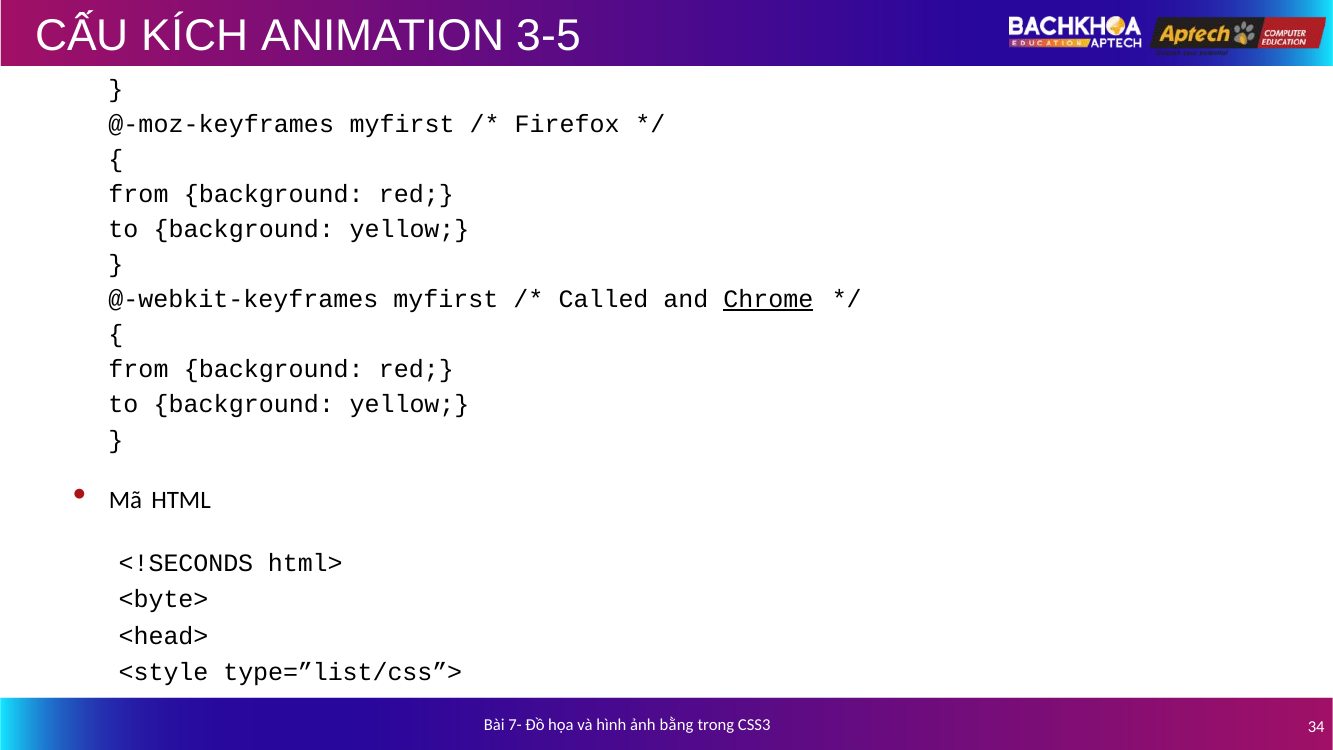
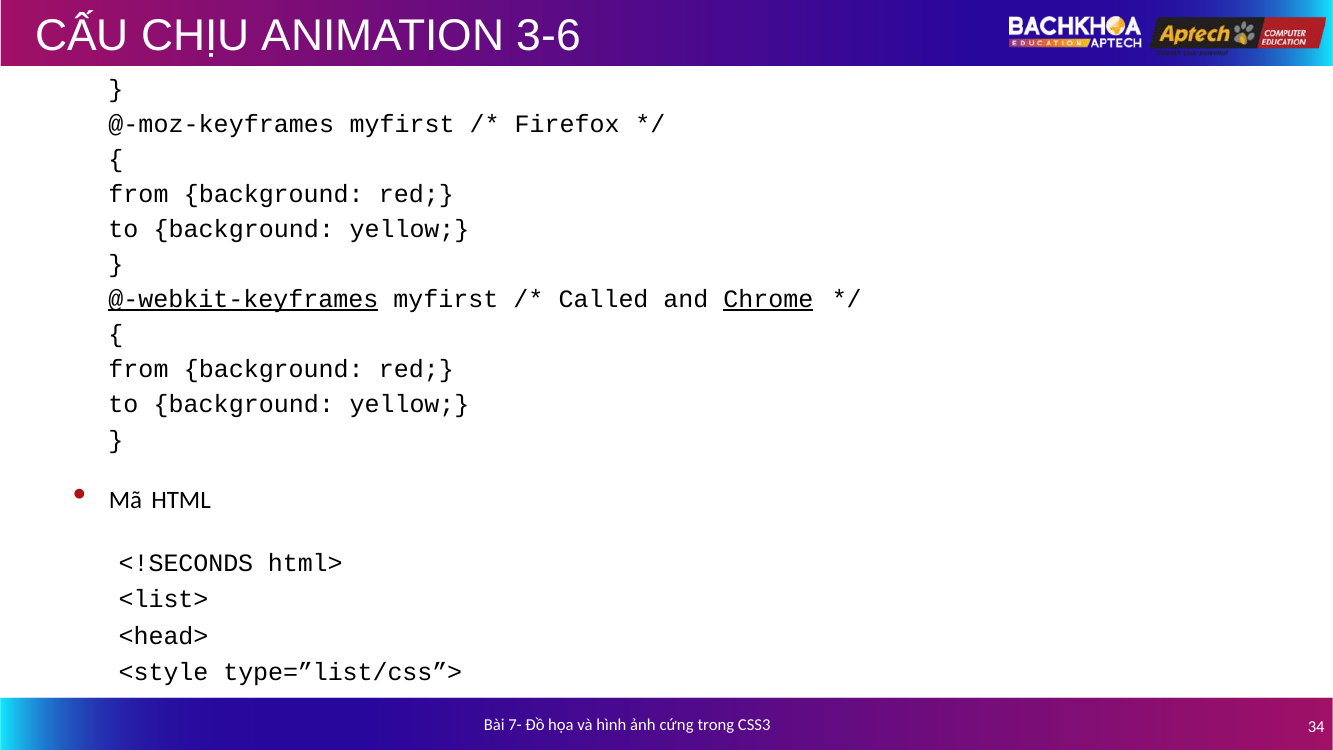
KÍCH: KÍCH -> CHỊU (195, 36)
3-5: 3-5 -> 3-6 (549, 36)
@-webkit-keyframes underline: none -> present (243, 299)
<byte>: <byte> -> <list> (164, 599)
bằng: bằng -> cứng (677, 725)
